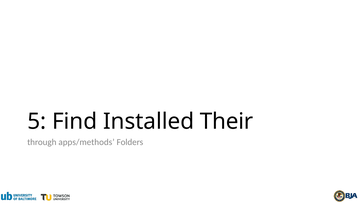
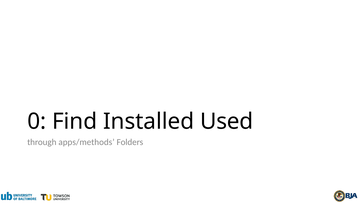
5: 5 -> 0 (37, 121)
Their: Their -> Used (227, 121)
